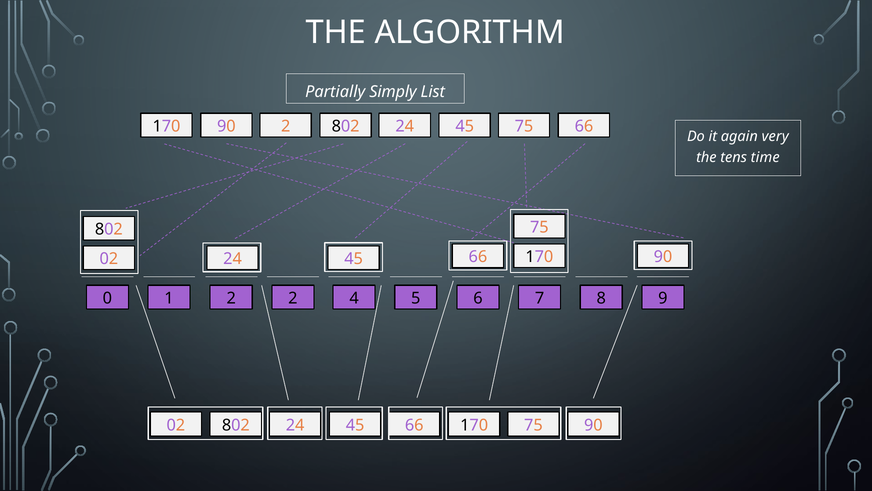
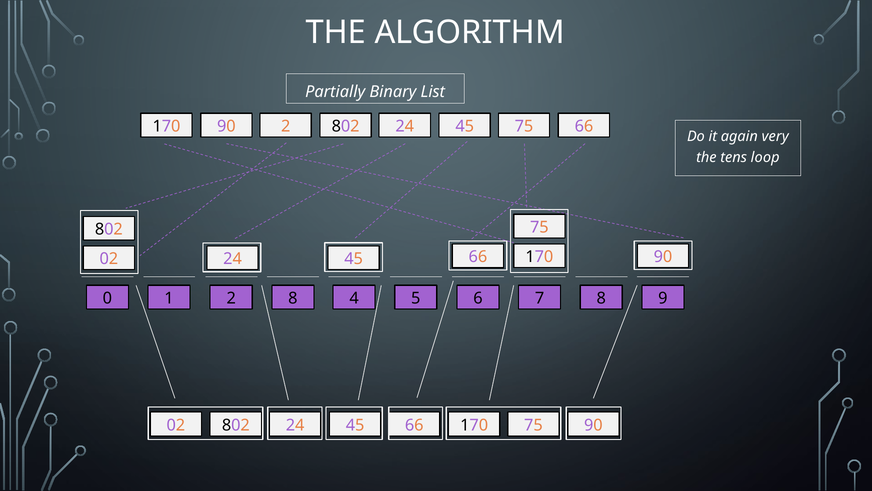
Simply: Simply -> Binary (393, 92)
time: time -> loop (765, 157)
2 2: 2 -> 8 (293, 298)
